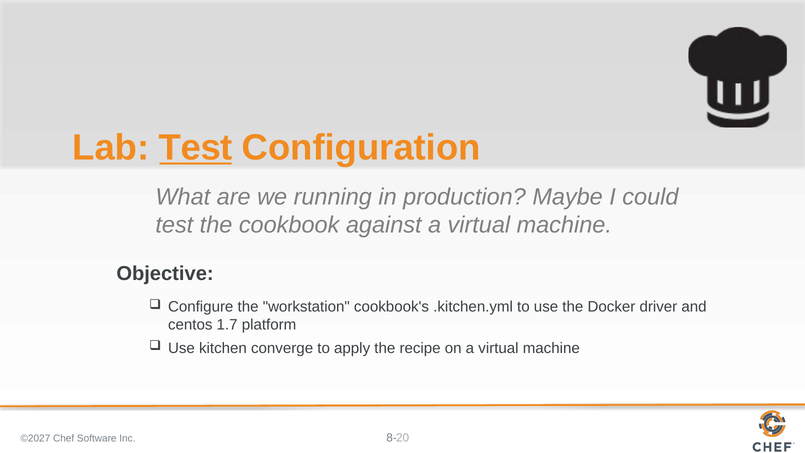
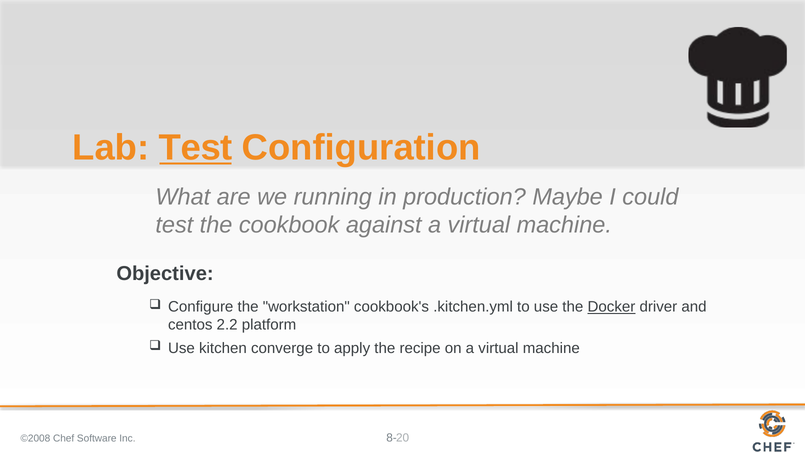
Docker underline: none -> present (611, 307)
1.7: 1.7 -> 2.2 (227, 325)
©2027: ©2027 -> ©2008 (35, 438)
